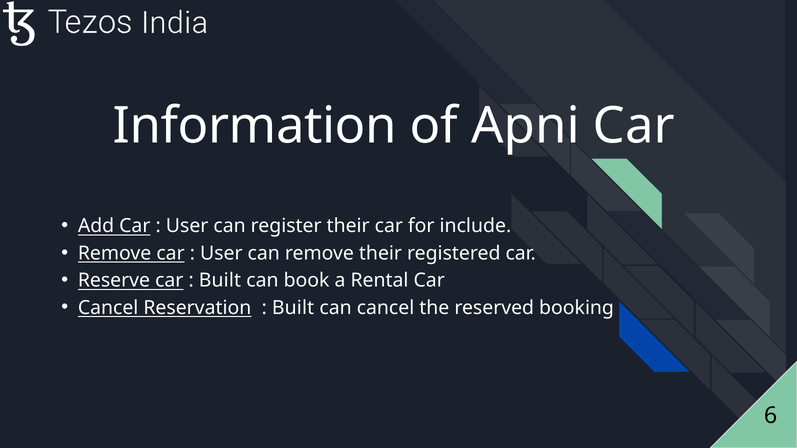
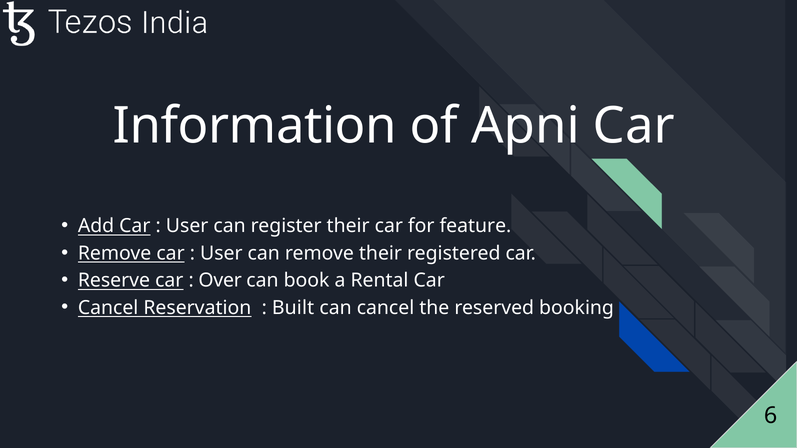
include: include -> feature (475, 226)
Built: Built -> Over (220, 281)
